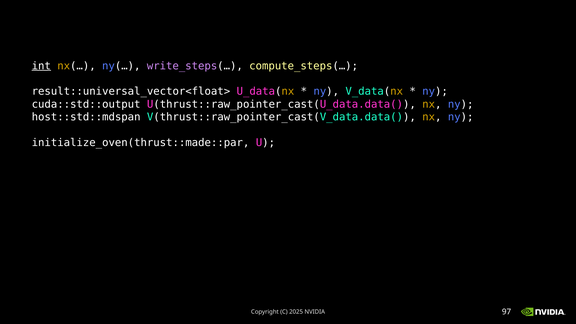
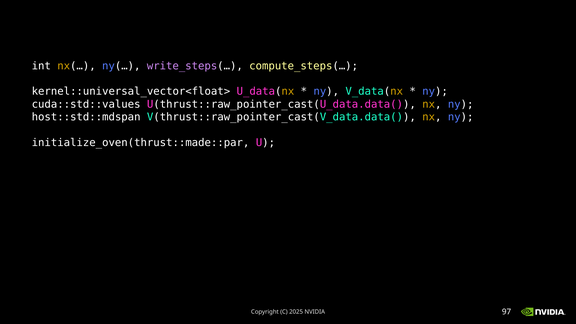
int underline: present -> none (41, 66)
result::universal_vector<float>: result::universal_vector<float> -> kernel::universal_vector<float> (131, 91)
cuda::std::output: cuda::std::output -> cuda::std::values (86, 104)
